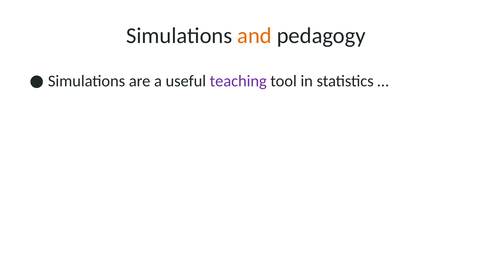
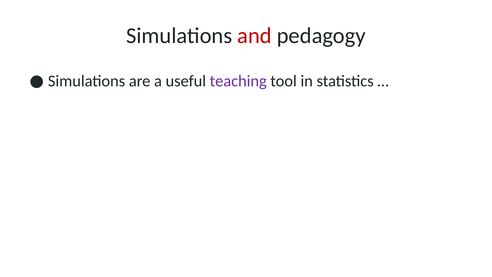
and colour: orange -> red (255, 36)
